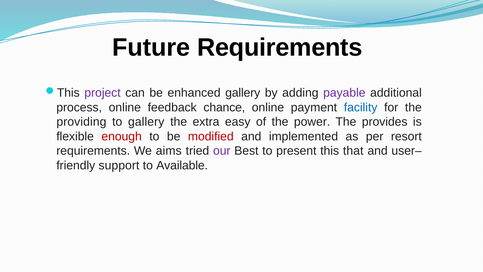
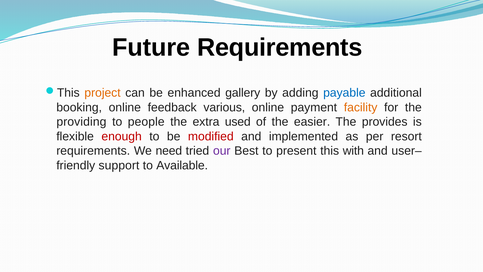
project colour: purple -> orange (103, 93)
payable colour: purple -> blue (344, 93)
process: process -> booking (79, 107)
chance: chance -> various (224, 107)
facility colour: blue -> orange (361, 107)
to gallery: gallery -> people (146, 122)
easy: easy -> used (238, 122)
power: power -> easier (312, 122)
aims: aims -> need (169, 151)
that: that -> with (353, 151)
